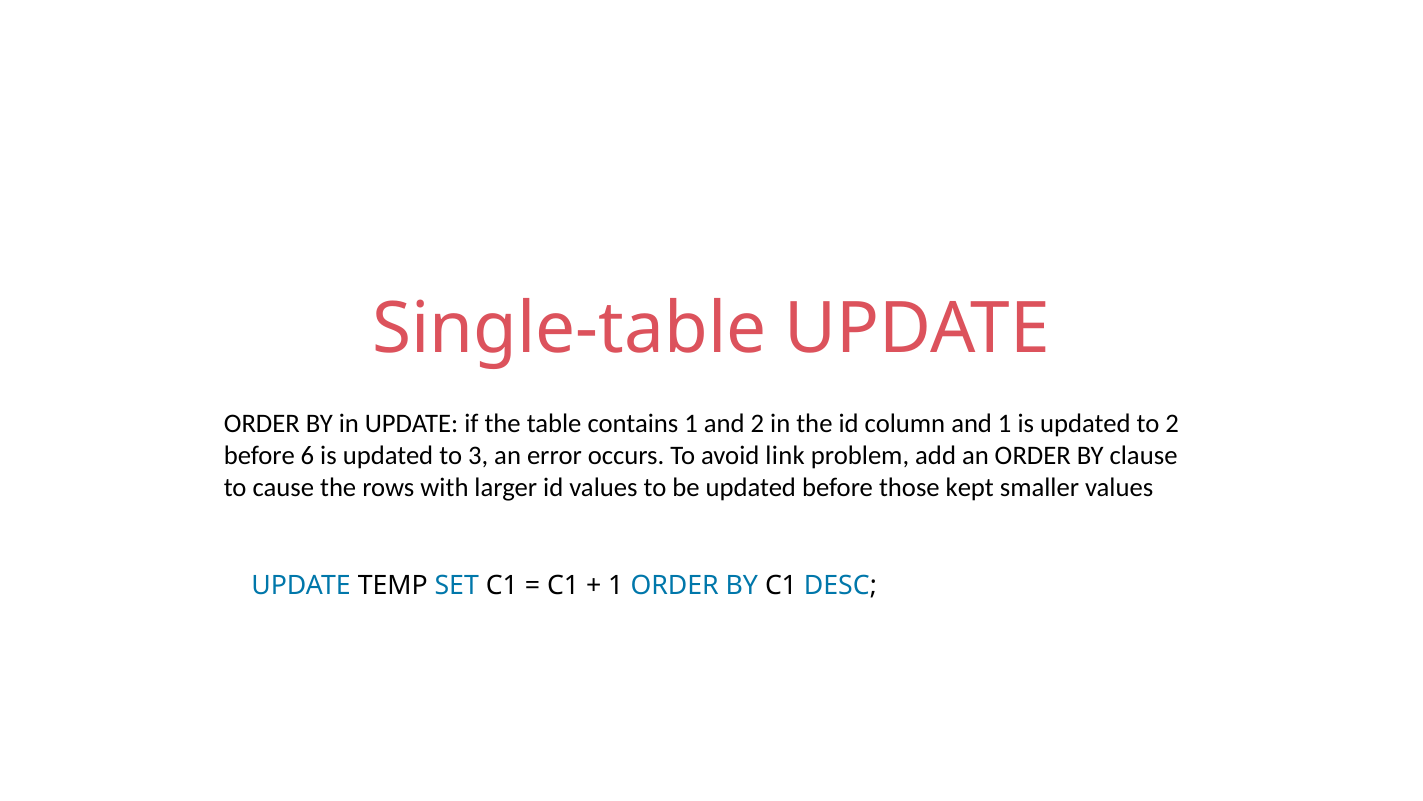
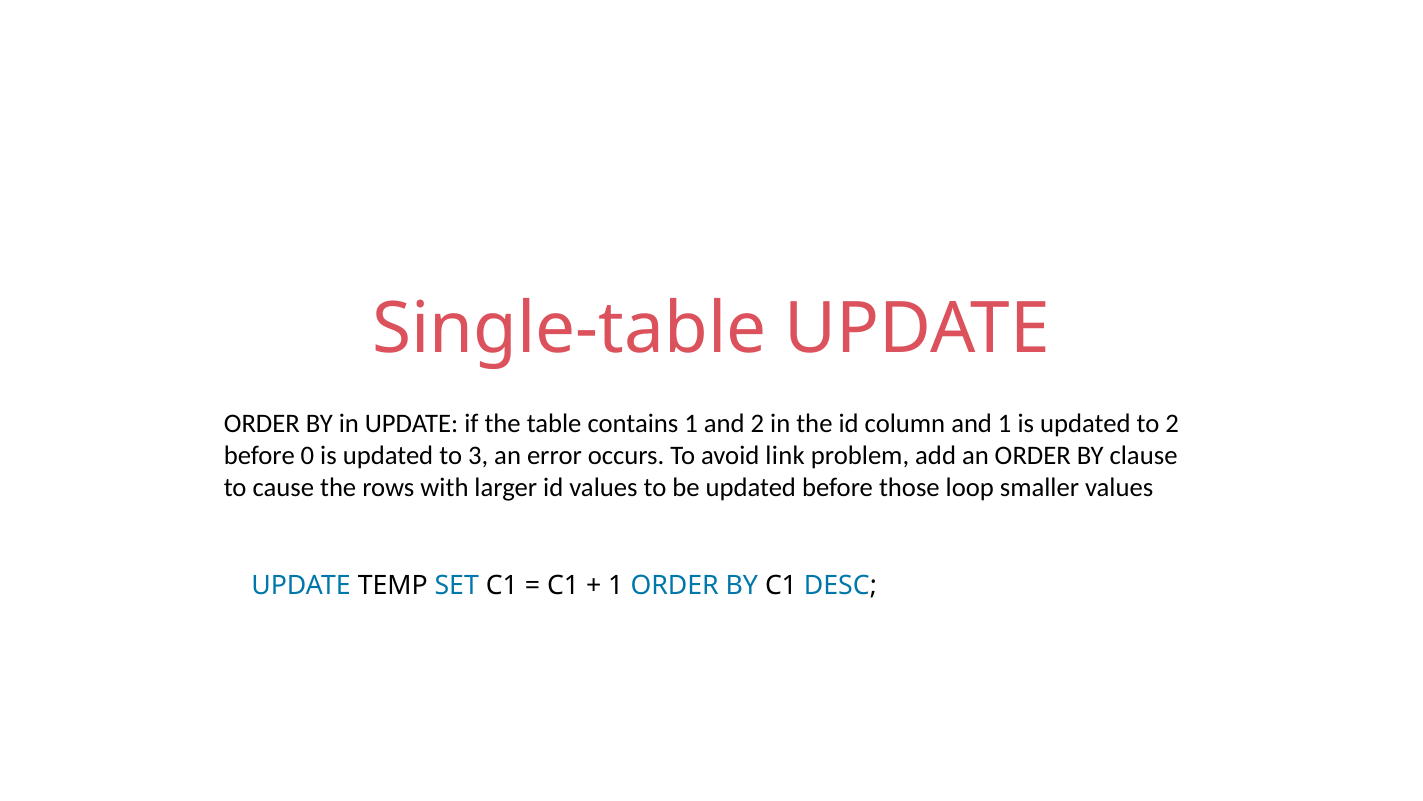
6: 6 -> 0 (307, 455)
kept: kept -> loop (970, 487)
